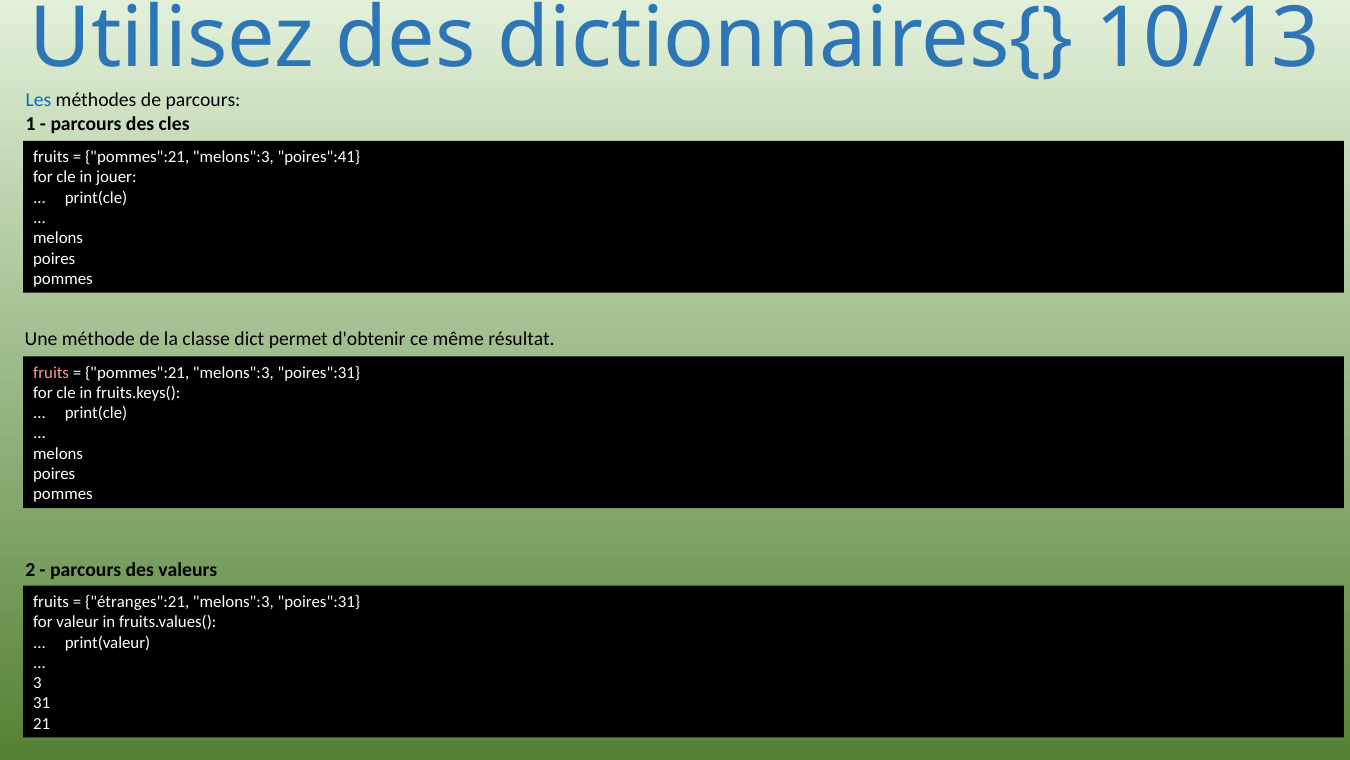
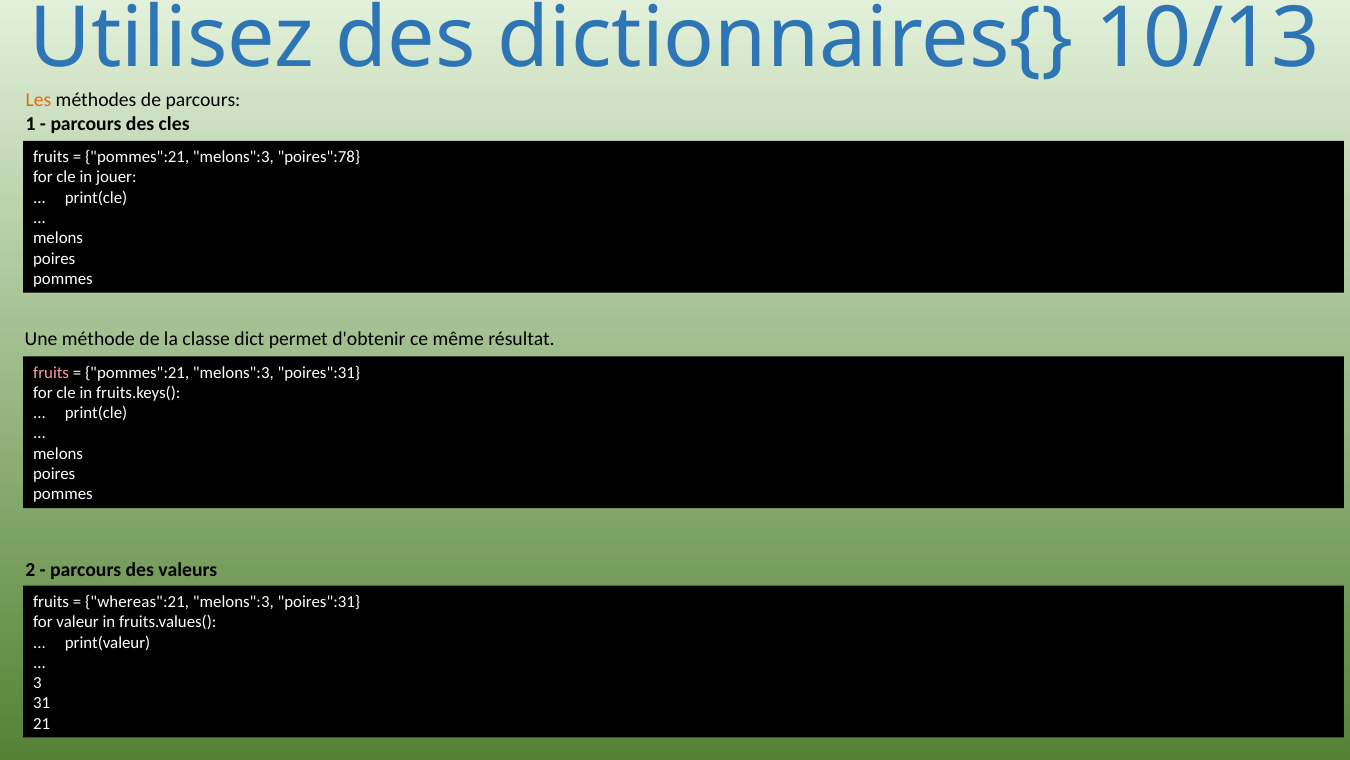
Les colour: blue -> orange (38, 100)
poires":41: poires":41 -> poires":78 (319, 157)
étranges":21: étranges":21 -> whereas":21 (137, 601)
